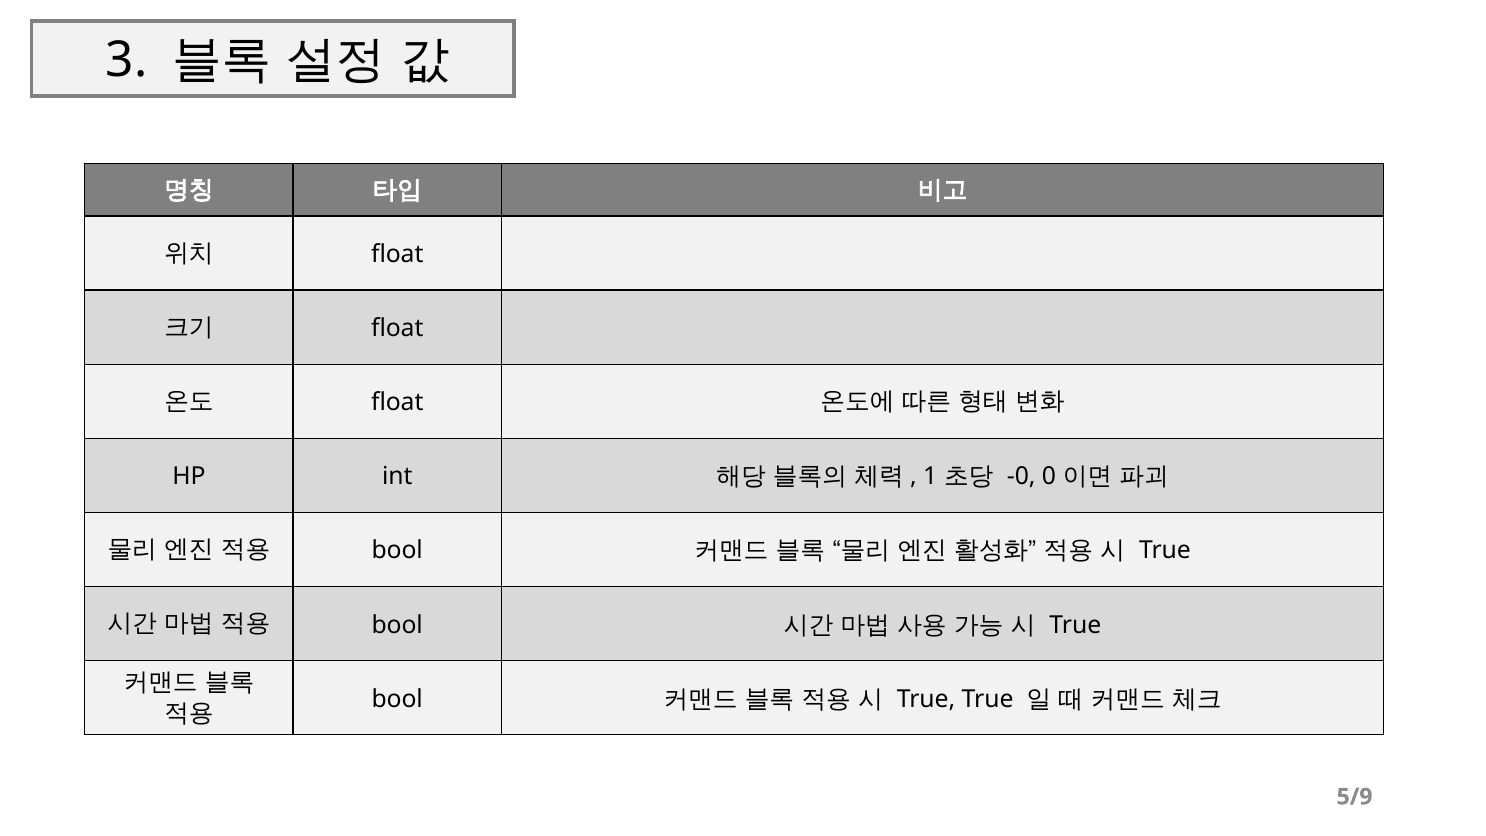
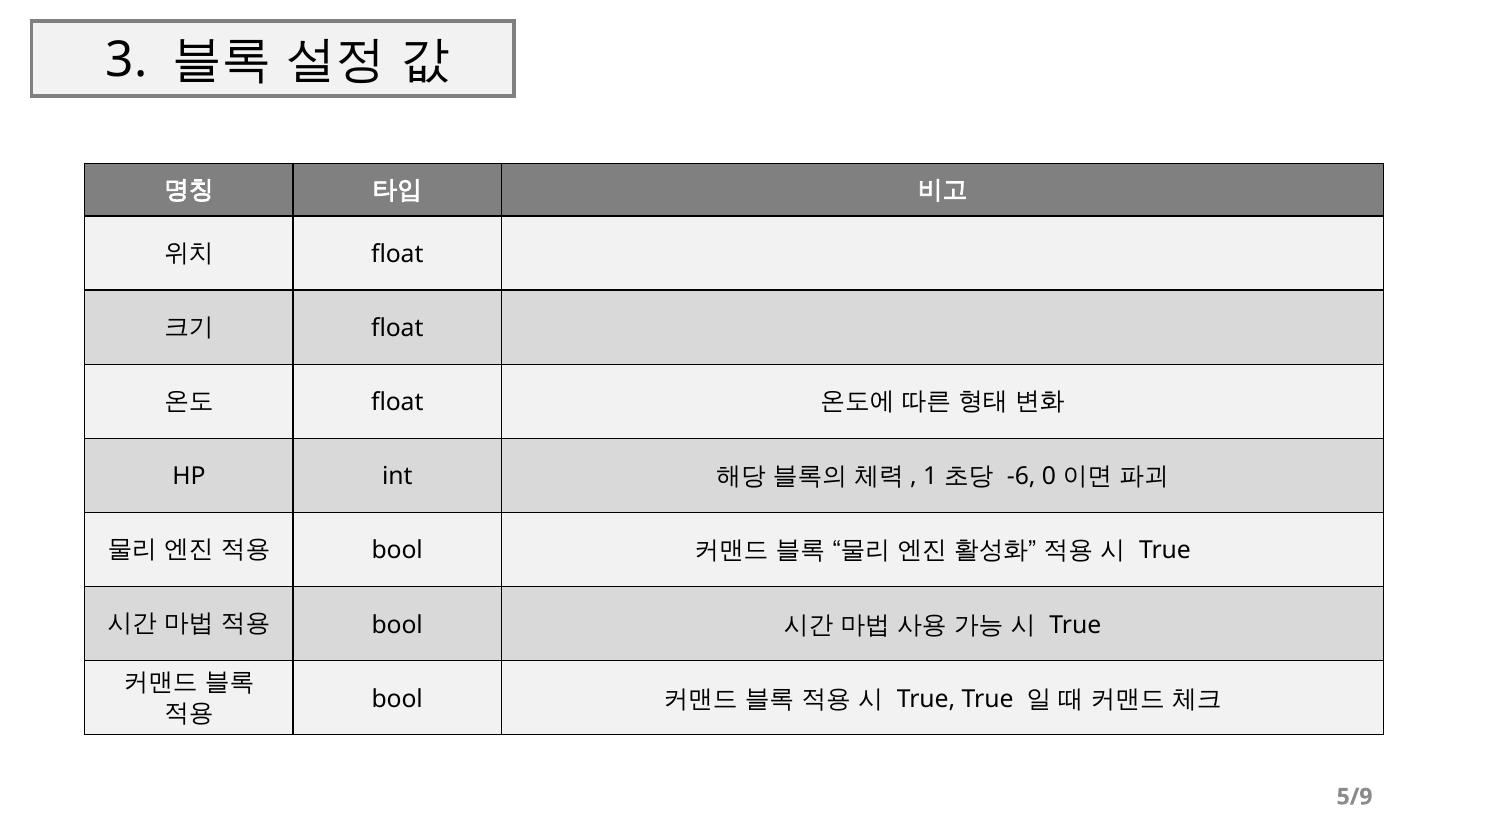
-0: -0 -> -6 (1021, 477)
